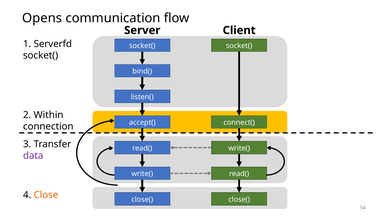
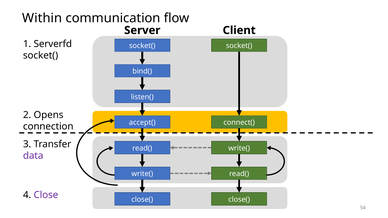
Opens: Opens -> Within (42, 18)
Within: Within -> Opens (49, 115)
Close colour: orange -> purple (46, 195)
